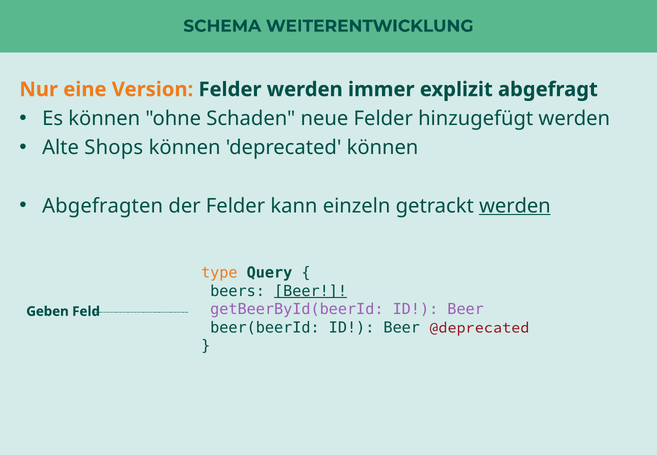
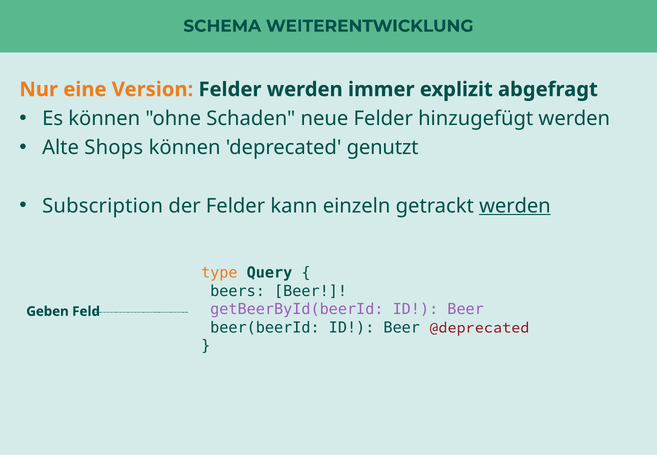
deprecated können: können -> genutzt (383, 148)
Abgefragten: Abgefragten -> Subscription (103, 206)
Beer underline: present -> none (311, 291)
